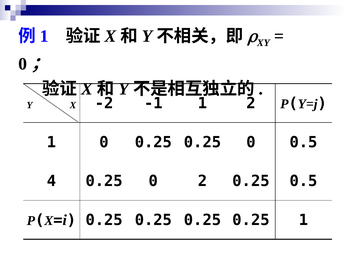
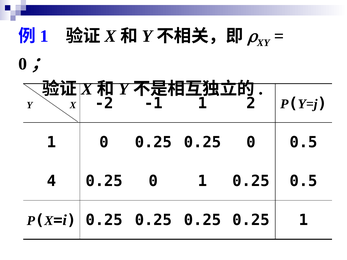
0 2: 2 -> 1 (203, 181)
